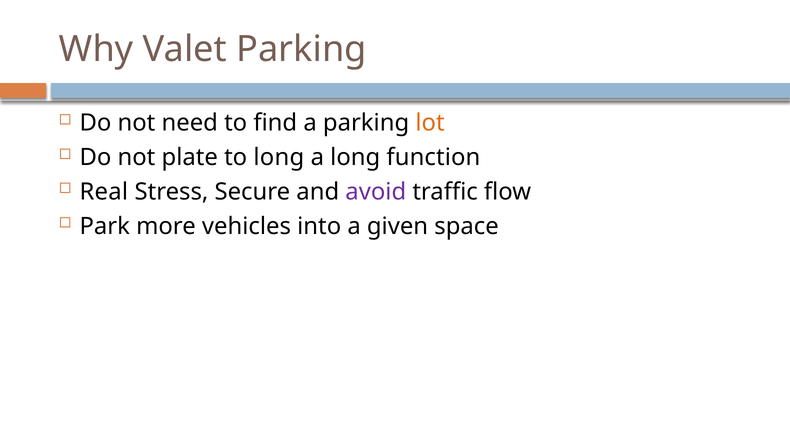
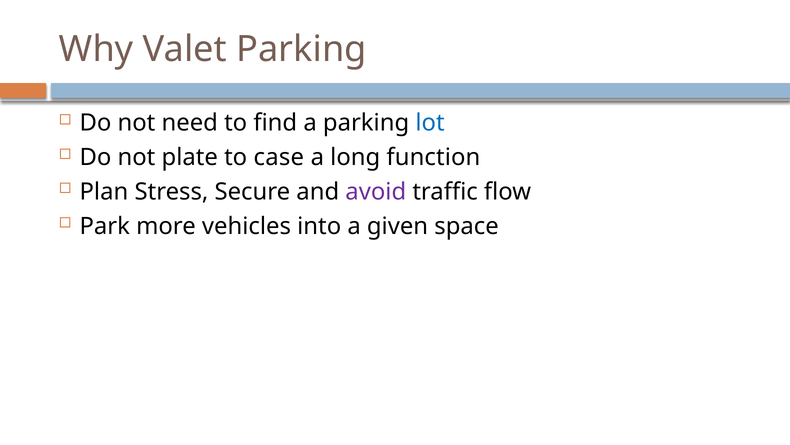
lot colour: orange -> blue (430, 123)
to long: long -> case (279, 157)
Real: Real -> Plan (104, 191)
